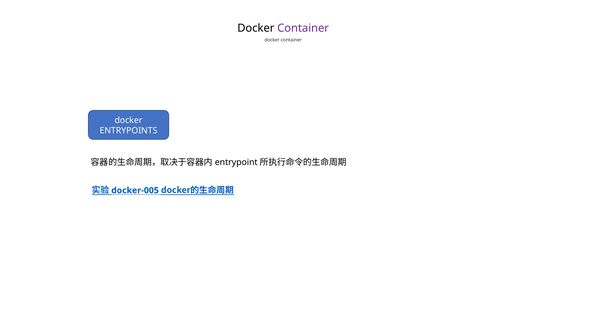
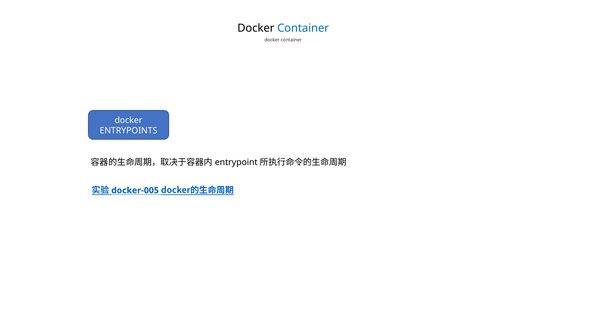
Container colour: purple -> blue (303, 28)
